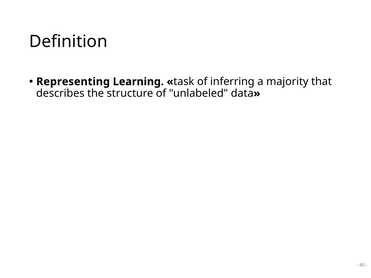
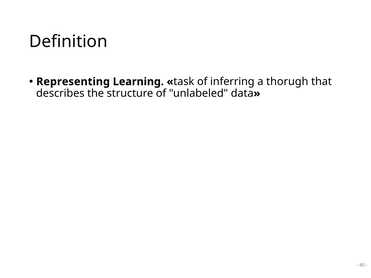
majority: majority -> thorugh (287, 82)
